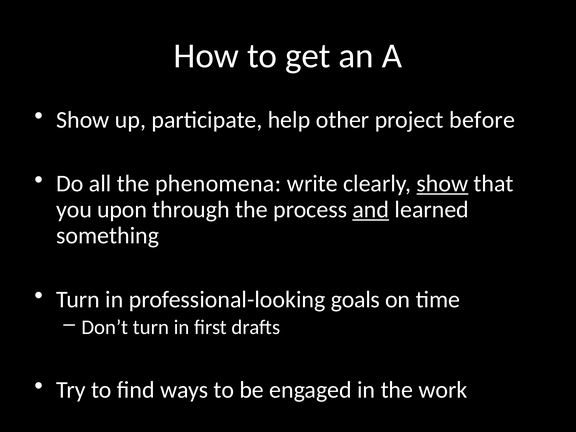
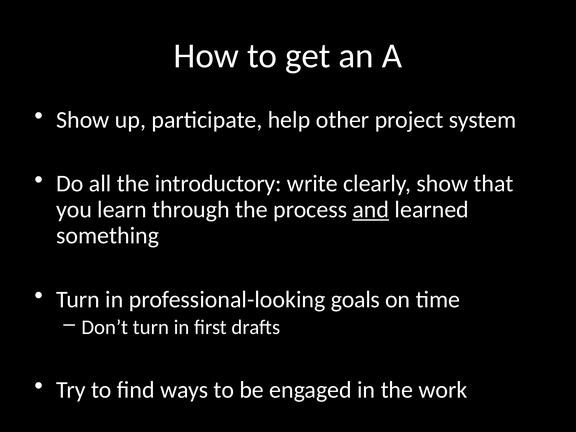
before: before -> system (482, 120)
phenomena: phenomena -> introductory (218, 184)
show underline: present -> none (442, 184)
upon: upon -> learn (122, 210)
